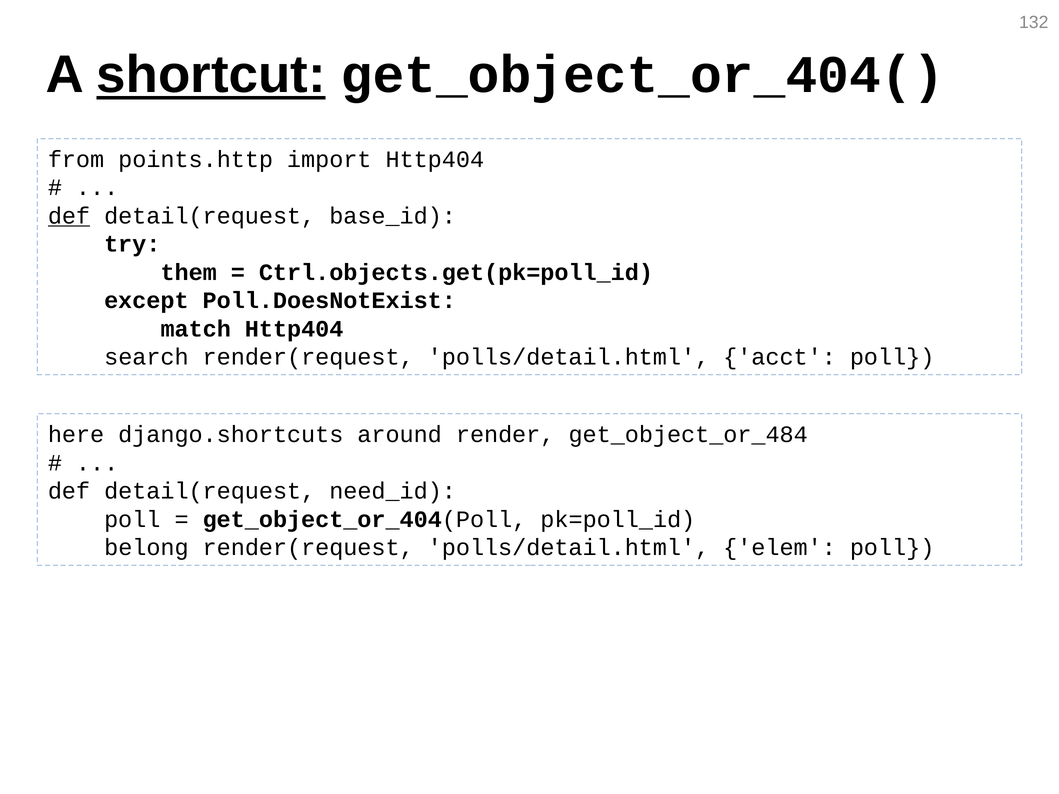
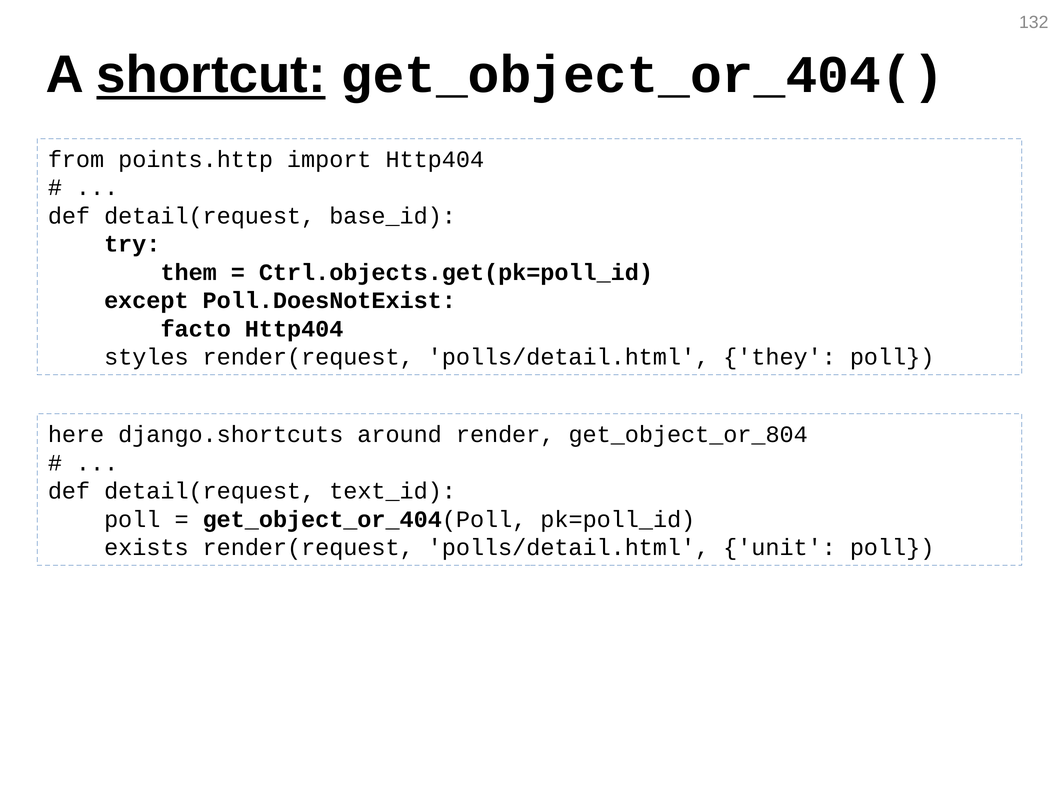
def underline: present -> none (69, 216)
match: match -> facto (196, 329)
search: search -> styles (146, 357)
acct: acct -> they (780, 357)
get_object_or_484: get_object_or_484 -> get_object_or_804 (688, 435)
need_id: need_id -> text_id (393, 491)
belong: belong -> exists (146, 548)
elem: elem -> unit (780, 548)
